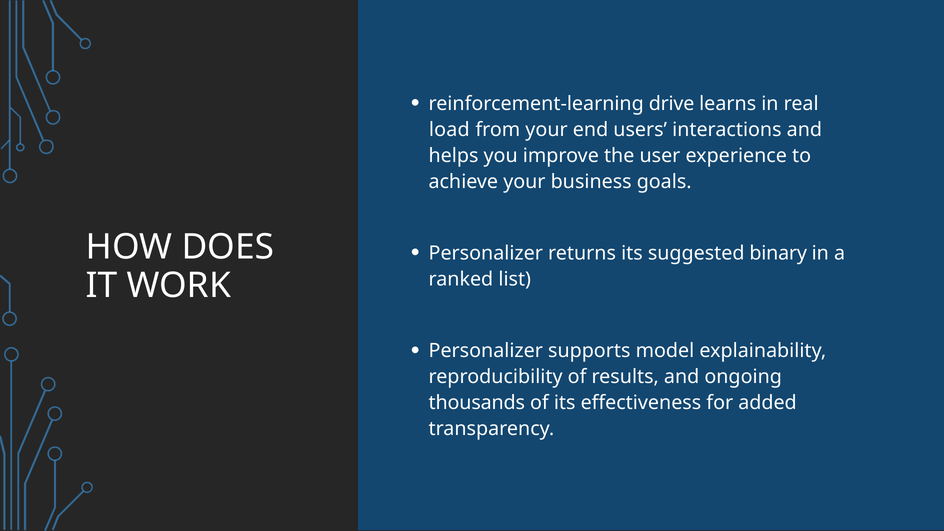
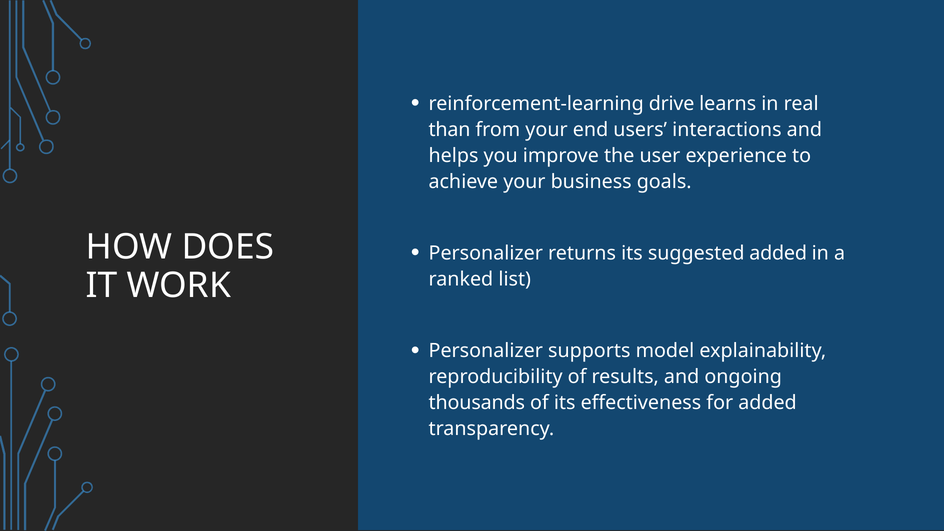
load: load -> than (450, 130)
suggested binary: binary -> added (778, 253)
